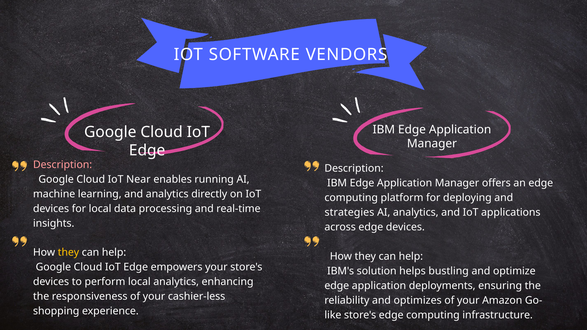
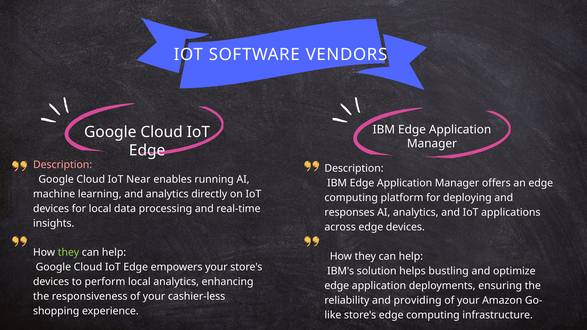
strategies: strategies -> responses (349, 213)
they colour: yellow -> light green (68, 253)
optimizes: optimizes -> providing (418, 300)
